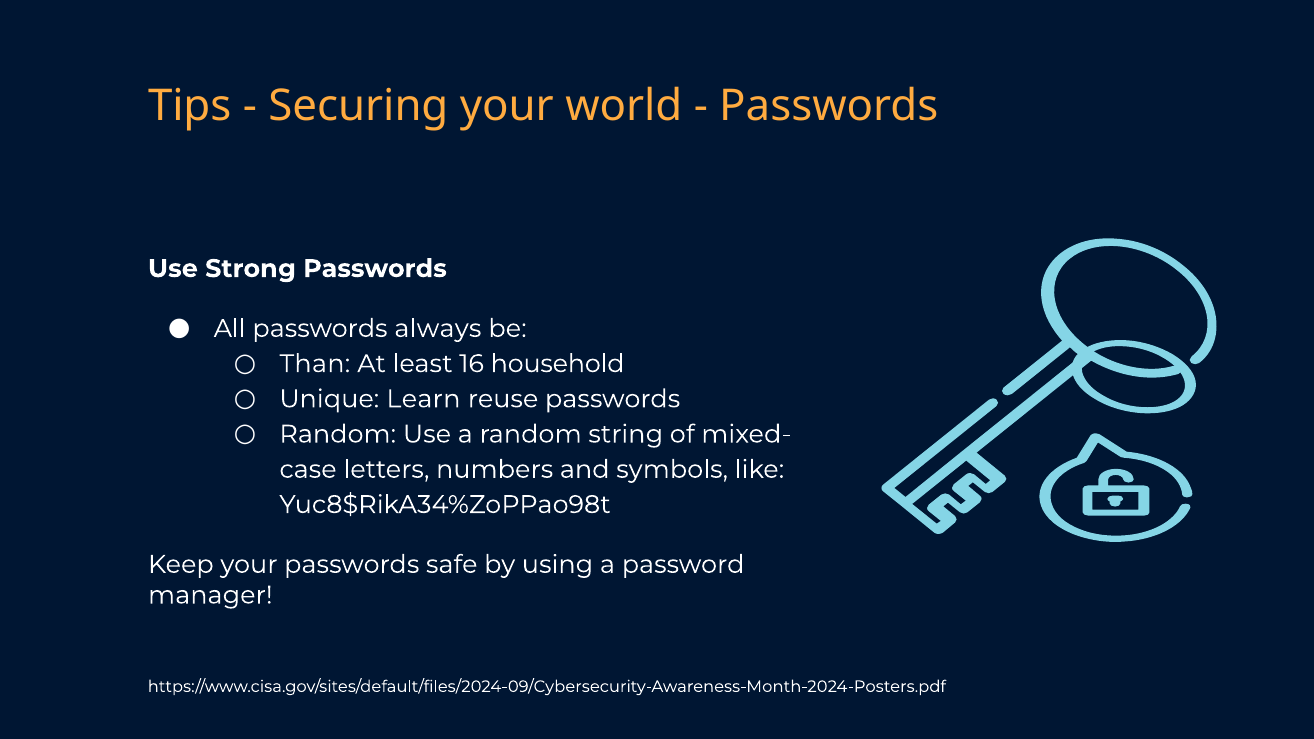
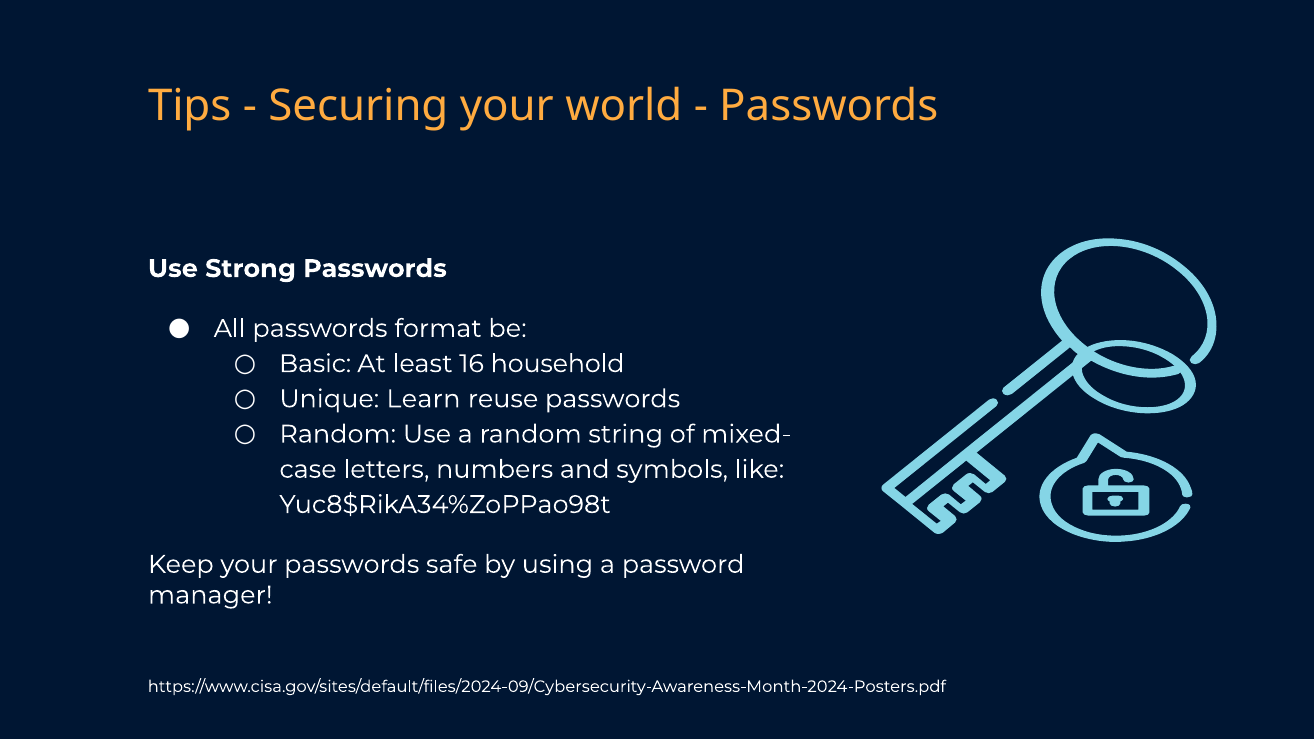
always: always -> format (438, 329)
Than: Than -> Basic (315, 364)
